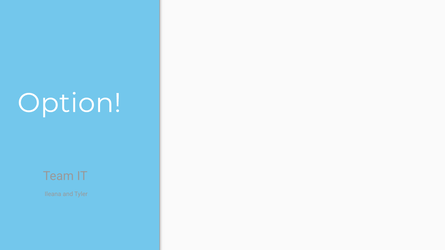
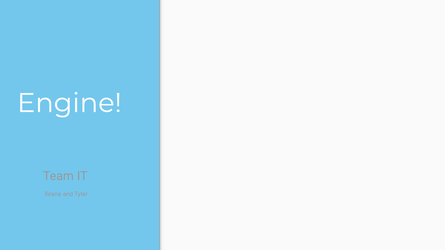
Option: Option -> Engine (69, 103)
